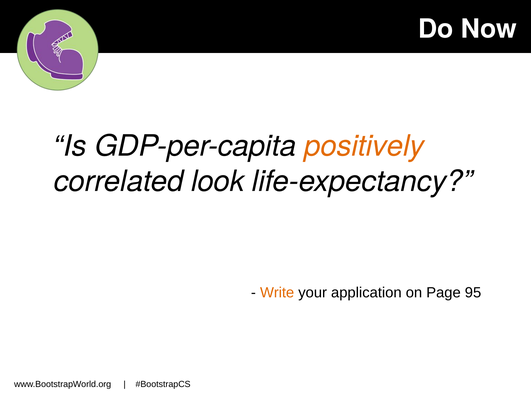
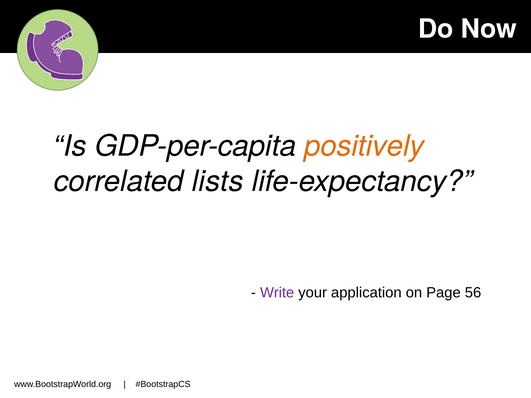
look: look -> lists (218, 182)
Write colour: orange -> purple (277, 293)
95: 95 -> 56 (473, 293)
